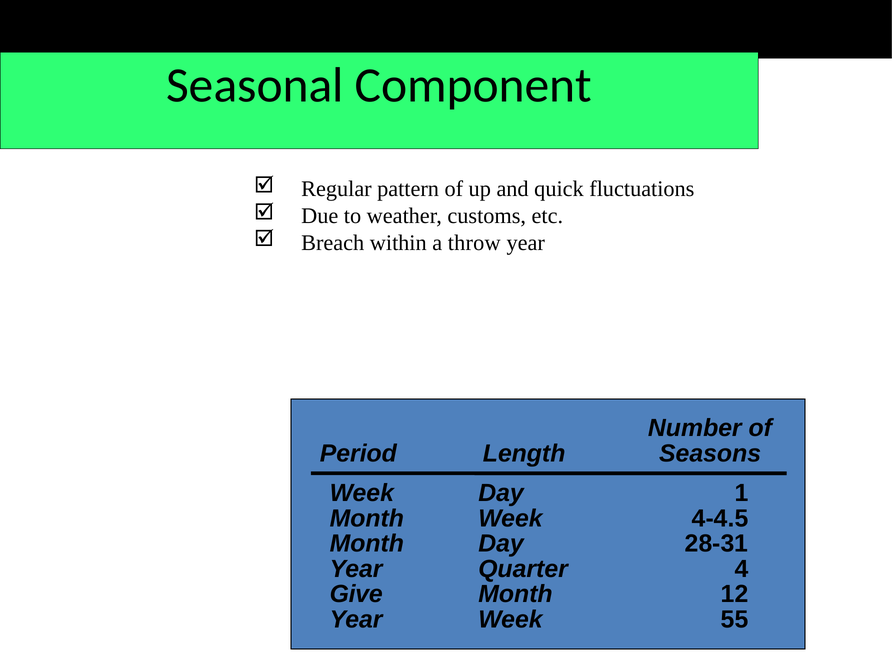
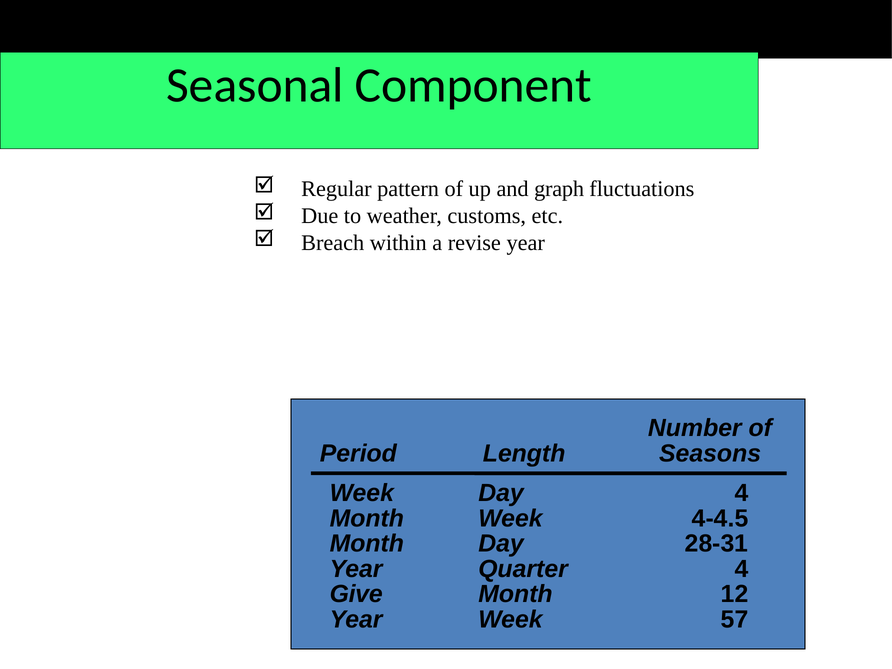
quick: quick -> graph (559, 189)
throw: throw -> revise (474, 243)
Day 1: 1 -> 4 (742, 493)
55: 55 -> 57 (735, 619)
